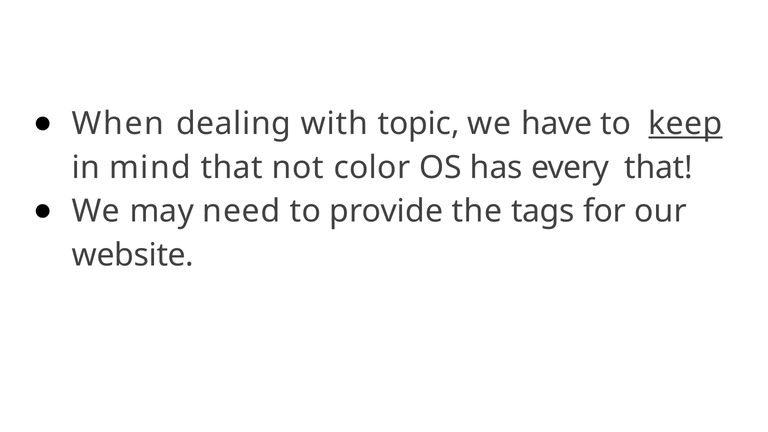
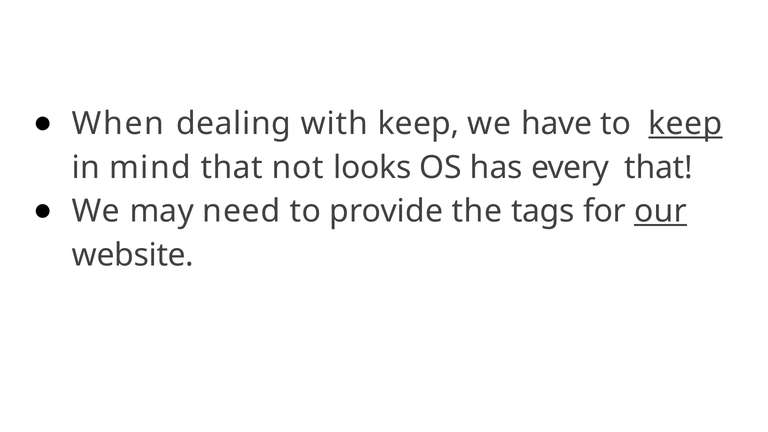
with topic: topic -> keep (419, 124)
color: color -> looks (372, 168)
our underline: none -> present (661, 211)
